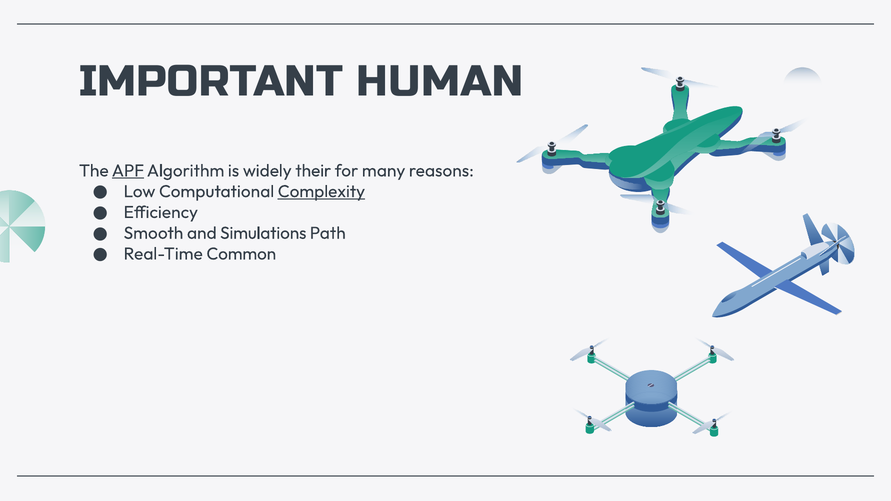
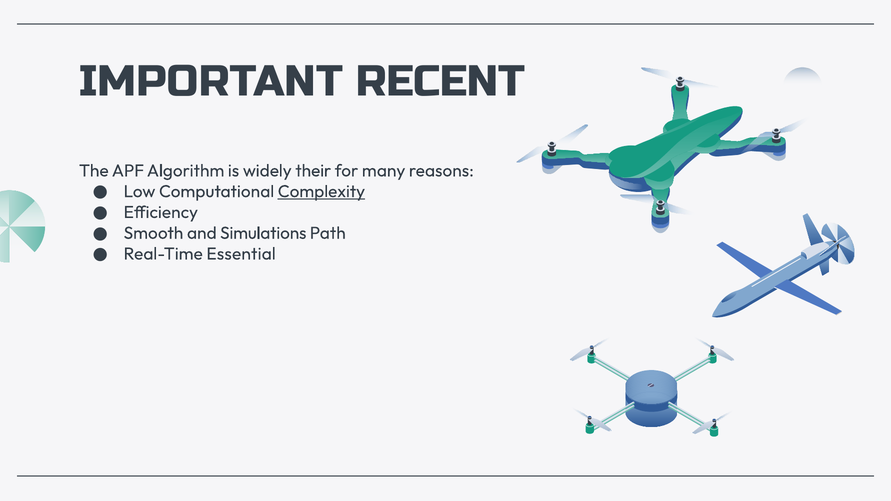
HUMAN: HUMAN -> RECENT (440, 81)
APF underline: present -> none (128, 171)
Common: Common -> Essential (241, 254)
